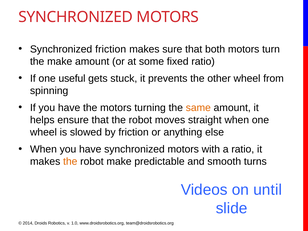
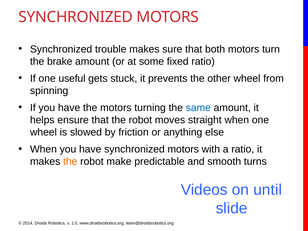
Synchronized friction: friction -> trouble (111, 49)
the make: make -> brake (60, 61)
same colour: orange -> blue (198, 108)
